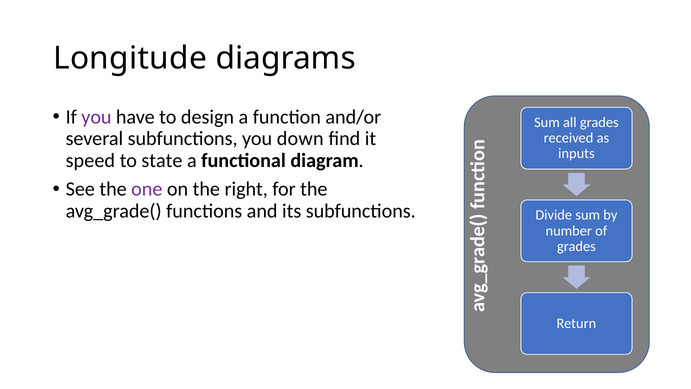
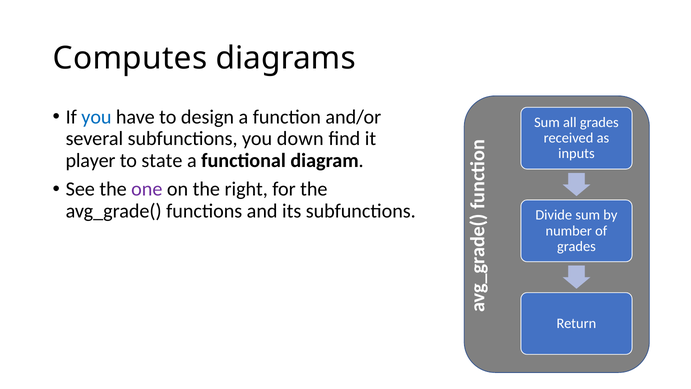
Longitude: Longitude -> Computes (130, 58)
you colour: purple -> blue (96, 117)
speed: speed -> player (91, 160)
